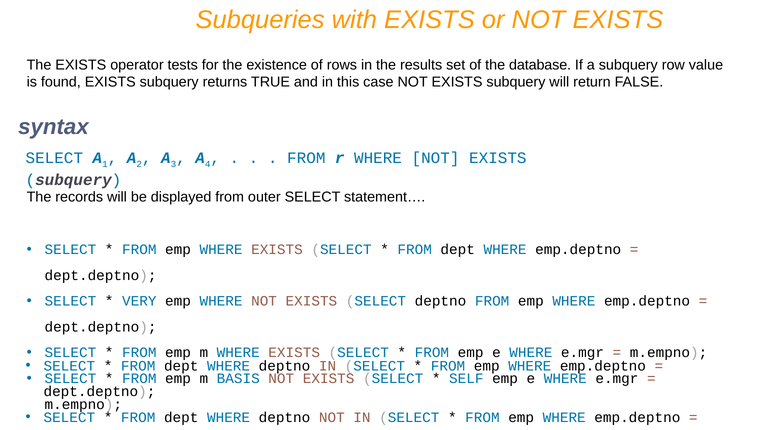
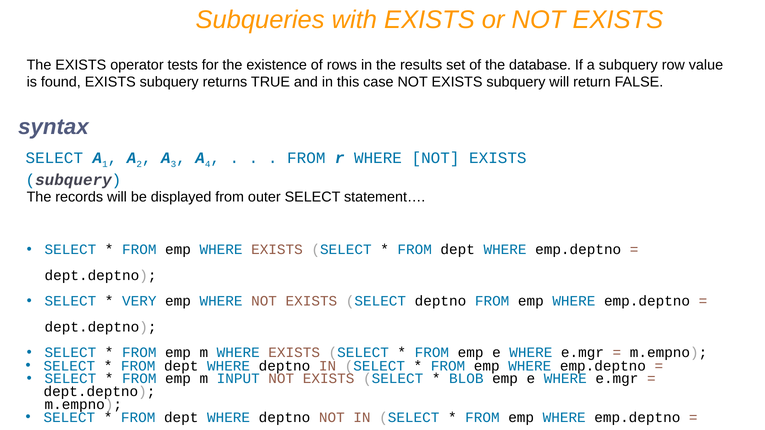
BASIS: BASIS -> INPUT (238, 379)
SELF: SELF -> BLOB (466, 379)
